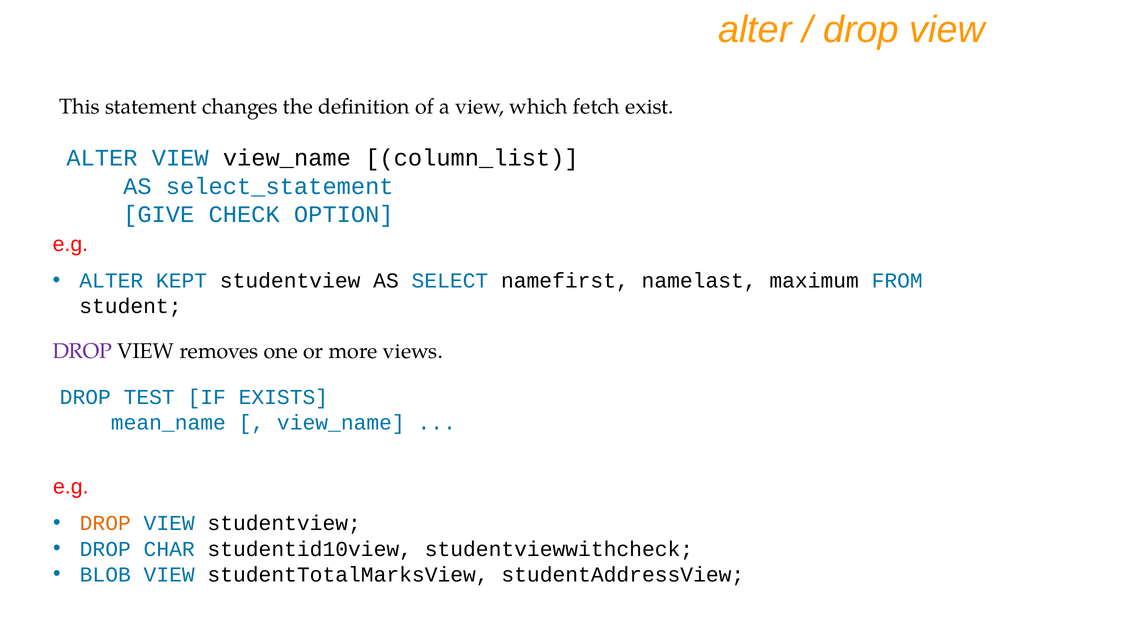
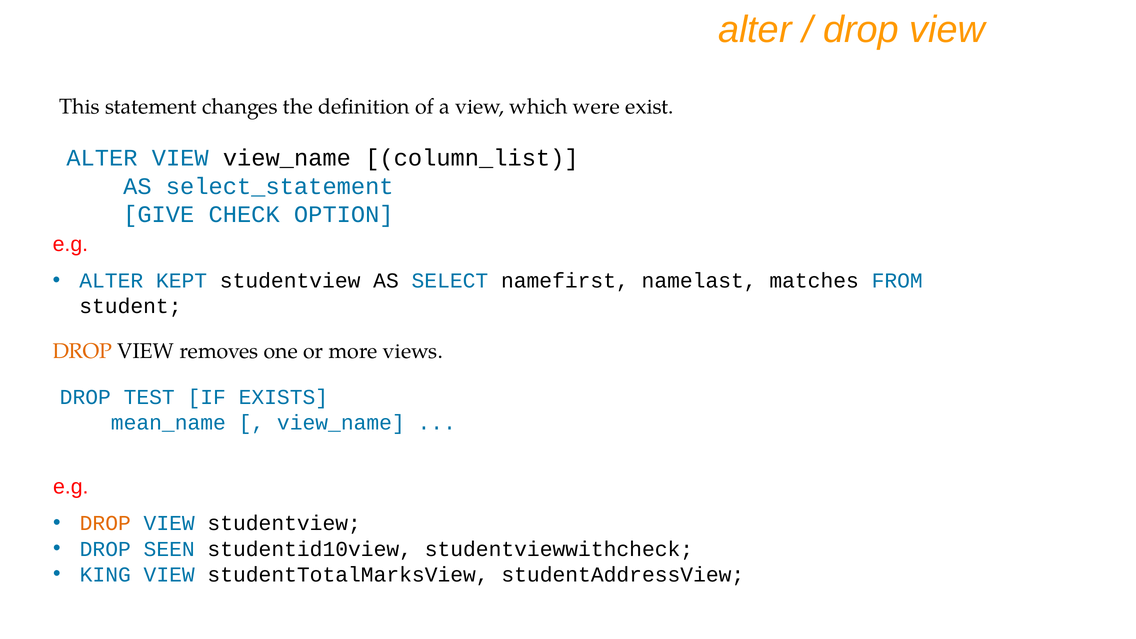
fetch: fetch -> were (596, 106)
maximum: maximum -> matches (814, 281)
DROP colour: purple -> orange (82, 351)
CHAR: CHAR -> SEEN (169, 549)
BLOB: BLOB -> KING (105, 575)
